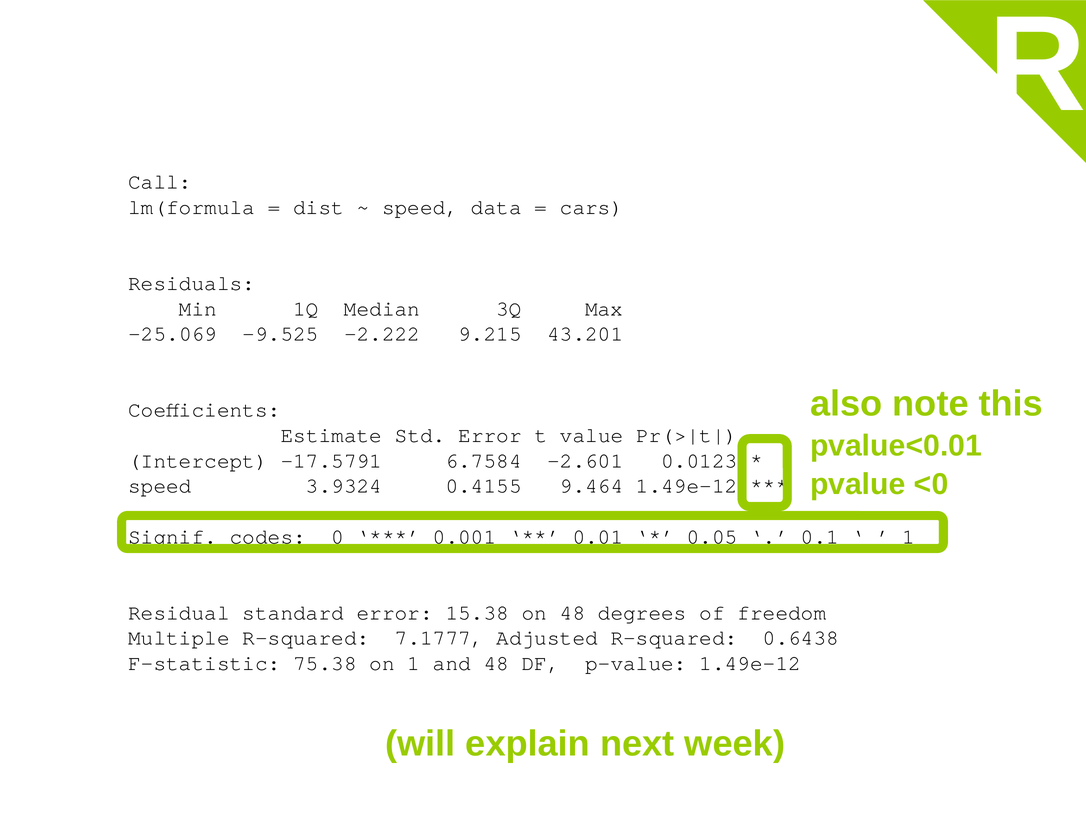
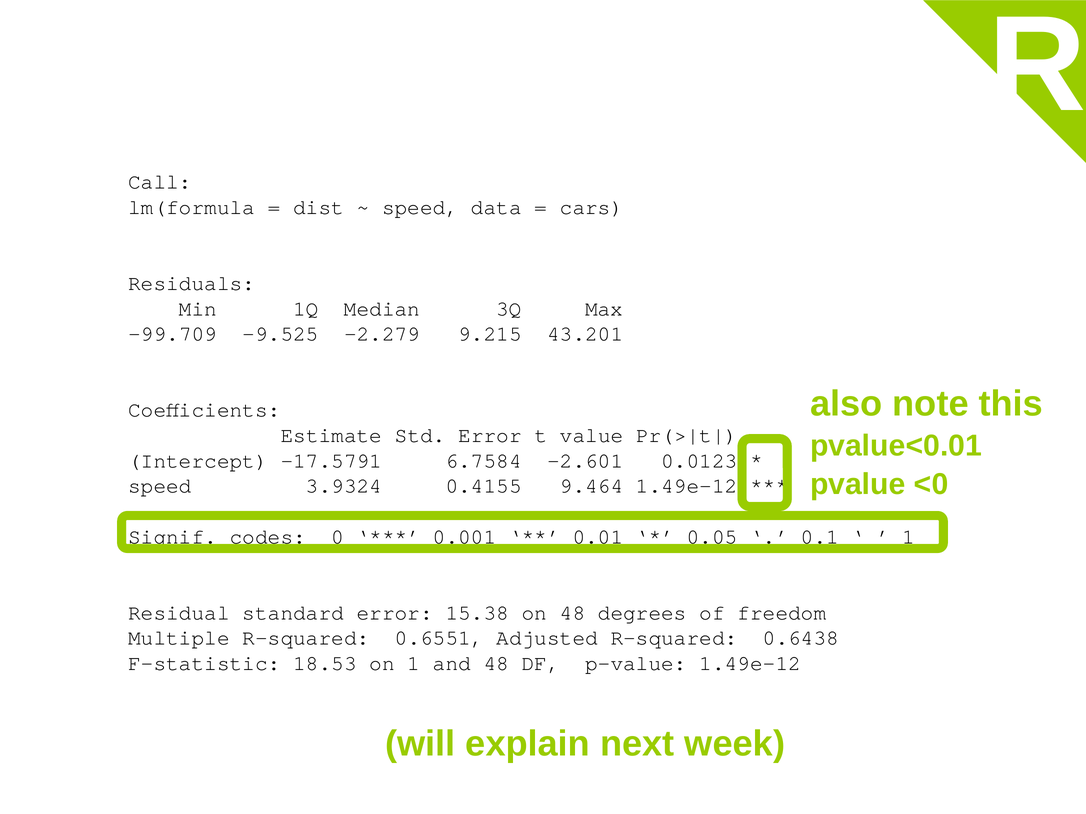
-25.069: -25.069 -> -99.709 (173, 334)
-2.222: -2.222 -> -2.279 (382, 334)
7.1777: 7.1777 -> 0.6551 (439, 638)
75.38: 75.38 -> 18.53 (325, 664)
